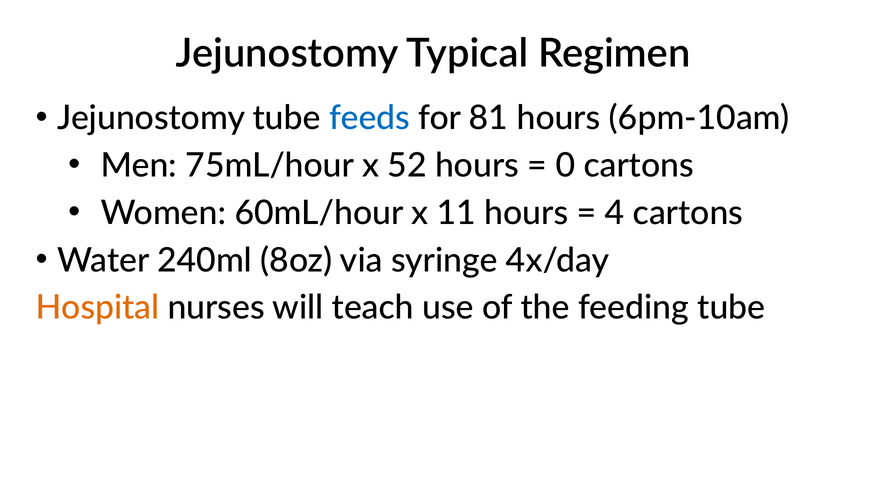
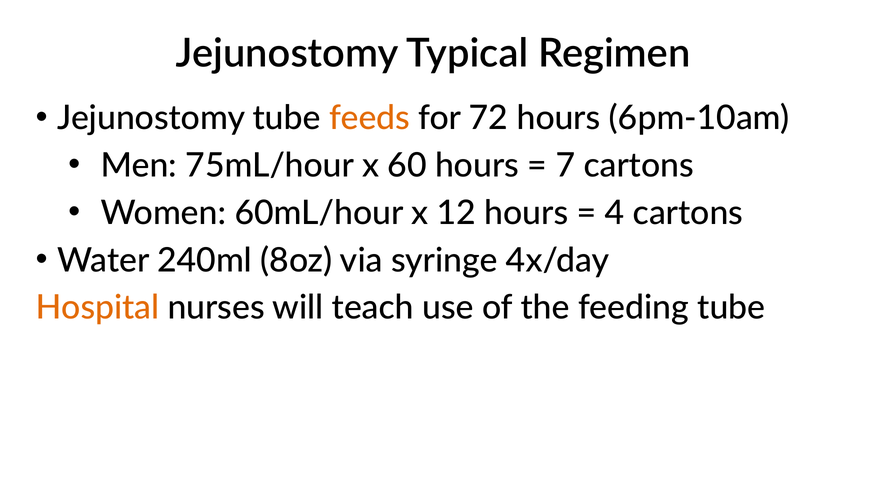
feeds colour: blue -> orange (369, 118)
81: 81 -> 72 (489, 118)
52: 52 -> 60 (407, 166)
0: 0 -> 7 (565, 166)
11: 11 -> 12 (456, 213)
